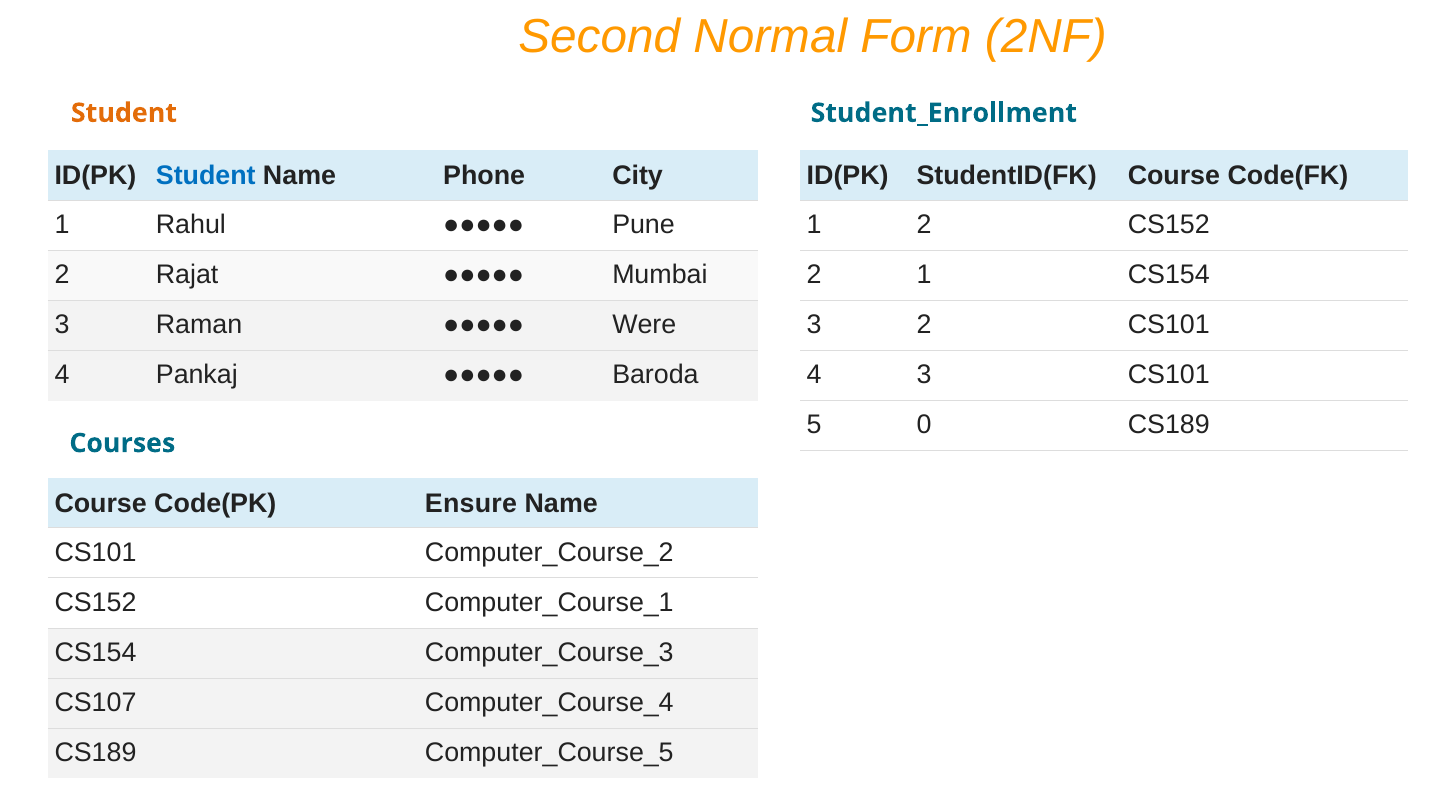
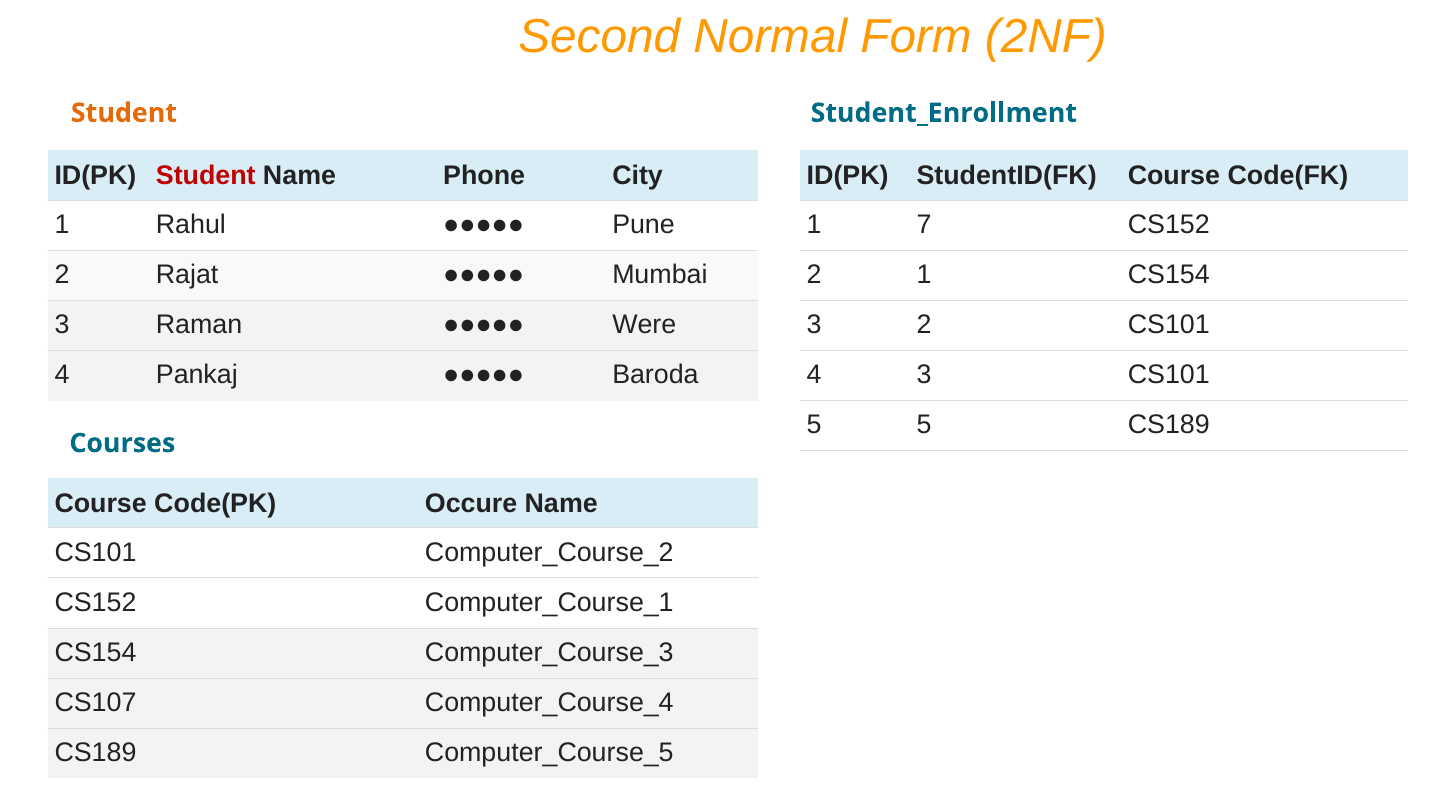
Student colour: blue -> red (206, 176)
1 2: 2 -> 7 (924, 225)
5 0: 0 -> 5 (924, 425)
Ensure: Ensure -> Occure (471, 503)
